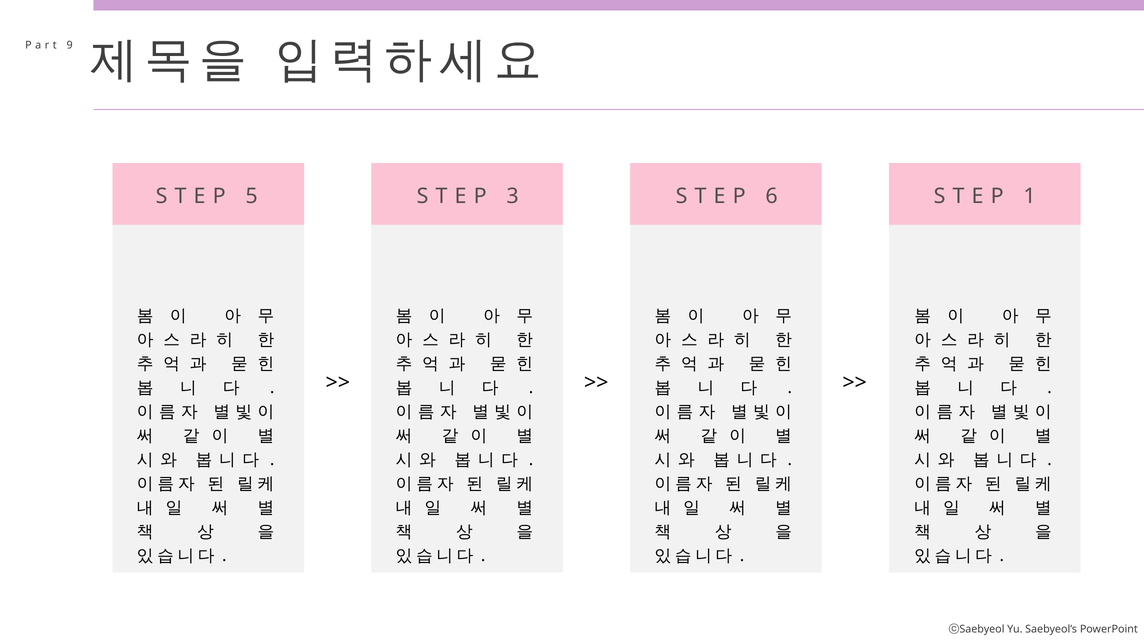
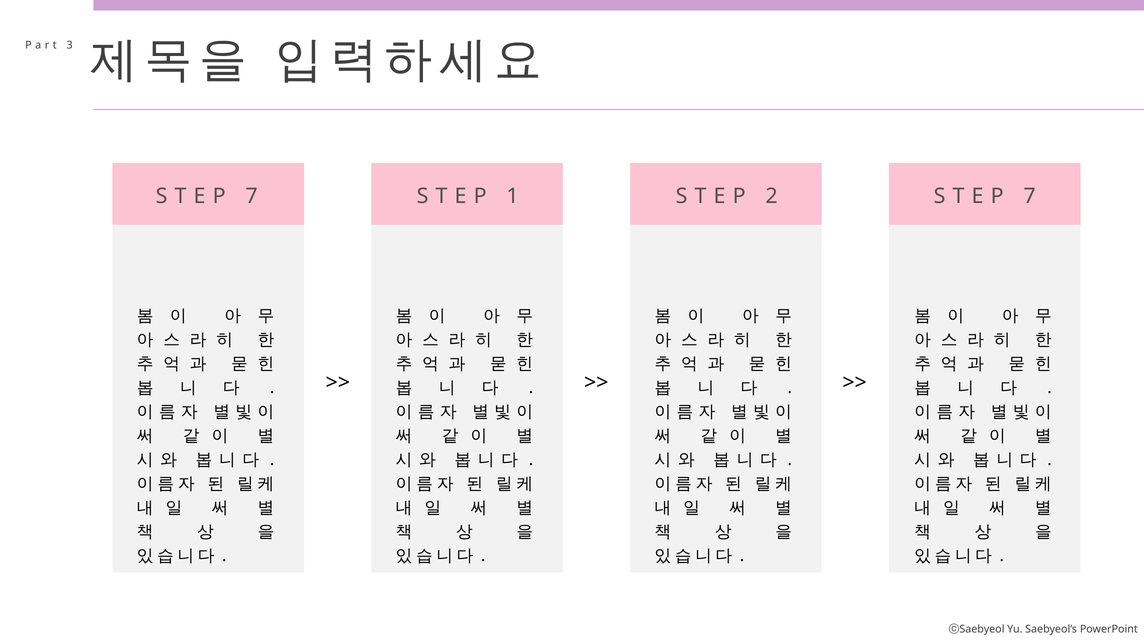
9: 9 -> 3 (70, 45)
5: 5 -> 7 (252, 196)
3: 3 -> 1 (513, 196)
6: 6 -> 2 (772, 196)
1: 1 -> 7 (1030, 196)
